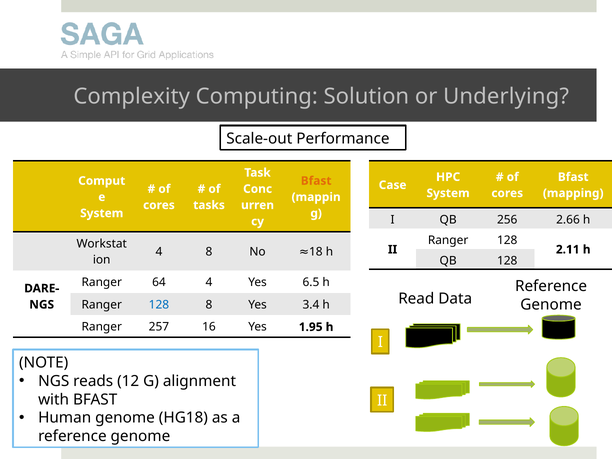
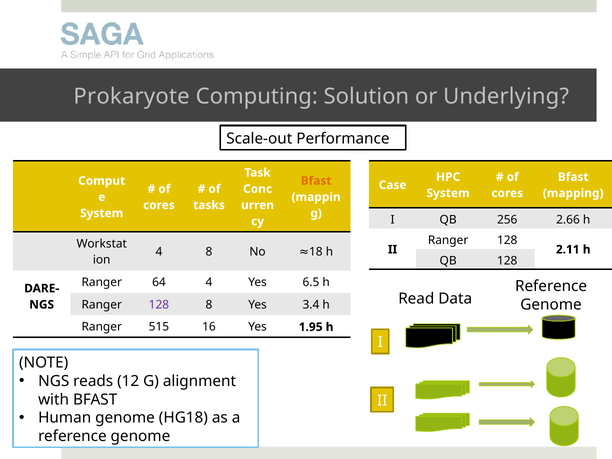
Complexity: Complexity -> Prokaryote (132, 96)
128 colour: blue -> purple (159, 305)
257: 257 -> 515 (159, 327)
